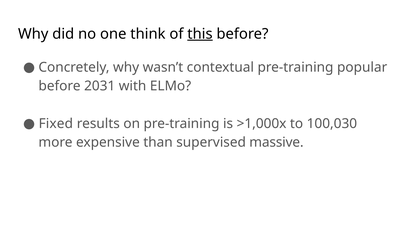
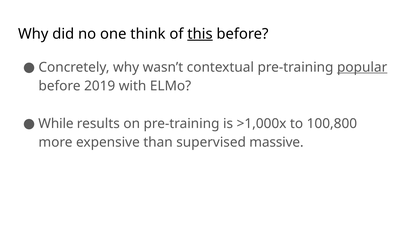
popular underline: none -> present (362, 67)
2031: 2031 -> 2019 (100, 86)
Fixed: Fixed -> While (56, 124)
100,030: 100,030 -> 100,800 (332, 124)
